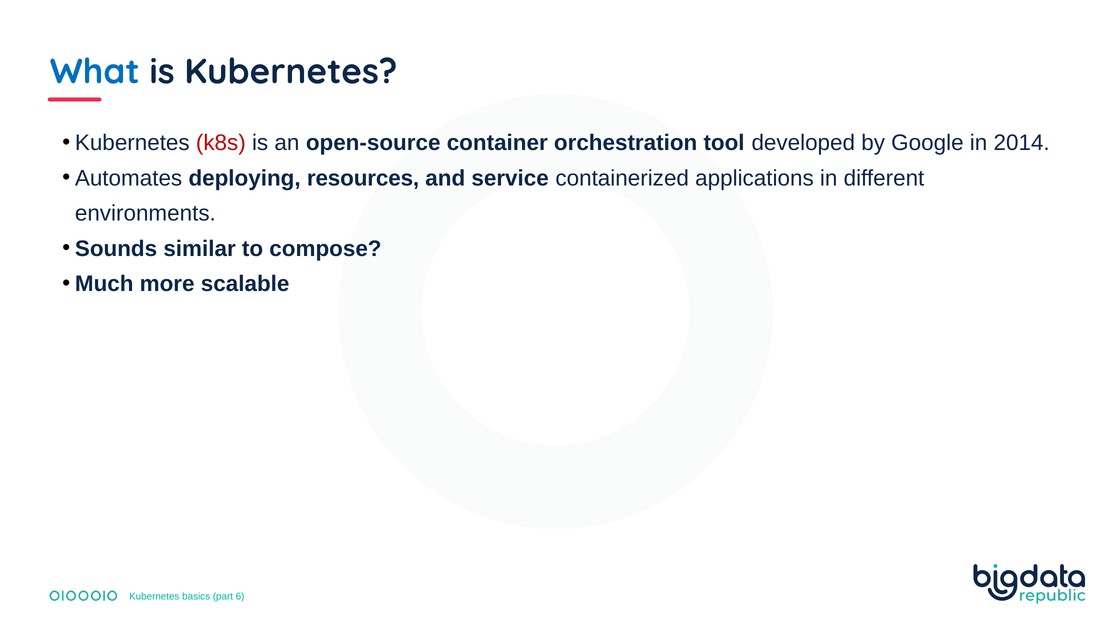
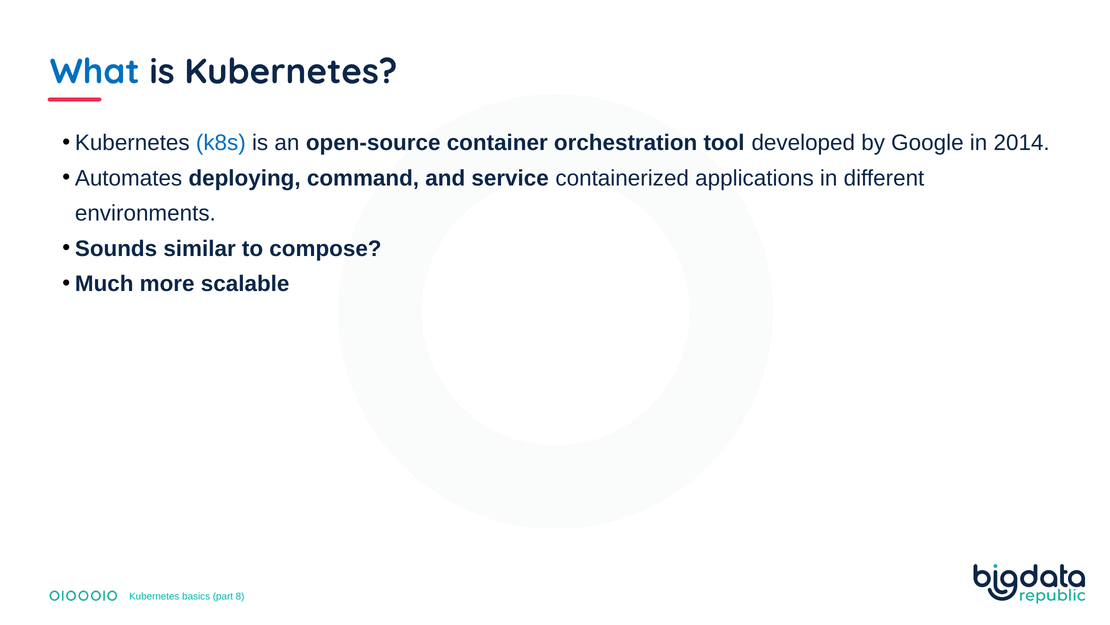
k8s colour: red -> blue (221, 143)
resources: resources -> command (363, 178)
6: 6 -> 8 (240, 596)
